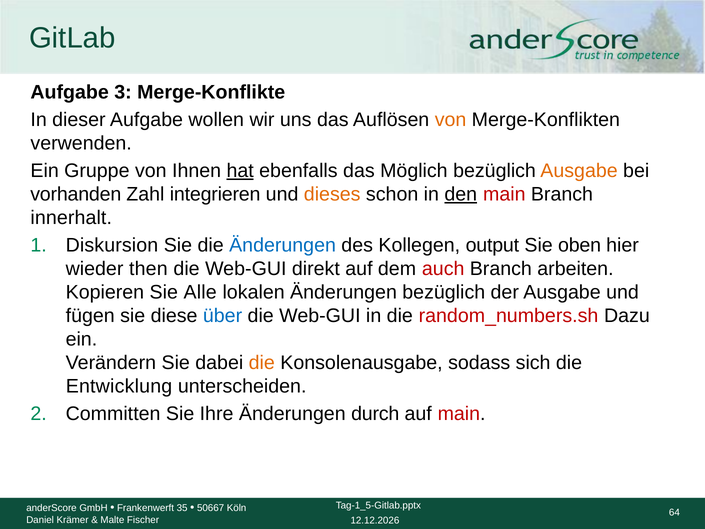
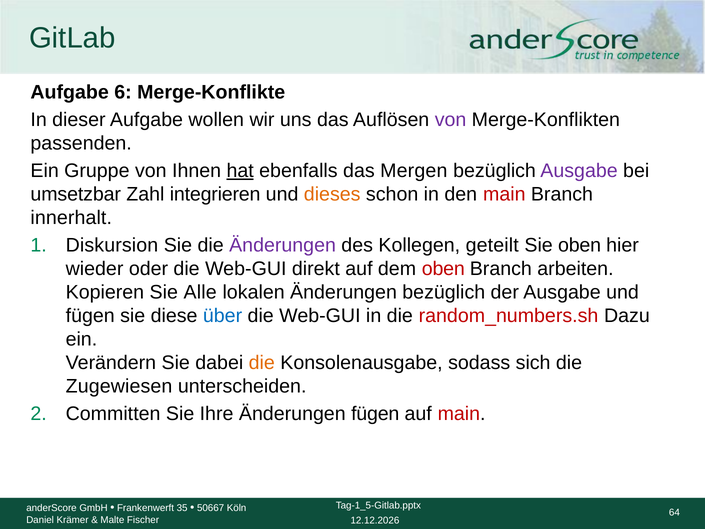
3: 3 -> 6 (123, 92)
von colour: orange -> purple (451, 120)
verwenden: verwenden -> passenden (81, 143)
Möglich: Möglich -> Mergen (414, 171)
Ausgabe colour: orange -> purple (579, 171)
vorhanden: vorhanden -> umsetzbar (76, 194)
den underline: present -> none (461, 194)
Änderungen colour: blue -> purple (283, 245)
output: output -> geteilt (492, 245)
then: then -> oder (148, 269)
dem auch: auch -> oben (443, 269)
Entwicklung: Entwicklung -> Zugewiesen (119, 386)
Änderungen durch: durch -> fügen (375, 414)
